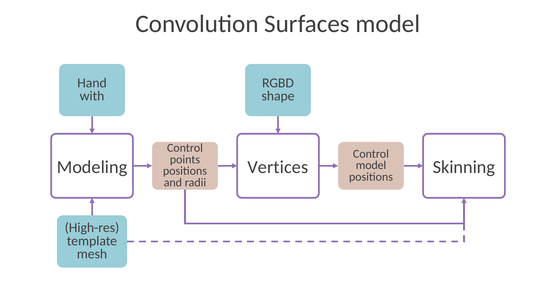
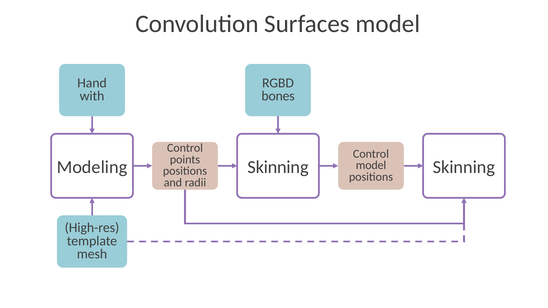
shape: shape -> bones (278, 96)
Modeling Vertices: Vertices -> Skinning (278, 167)
